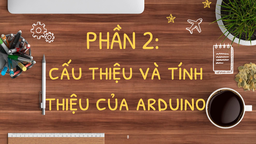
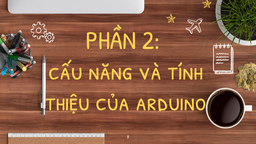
cấu thiệu: thiệu -> năng (111, 71)
